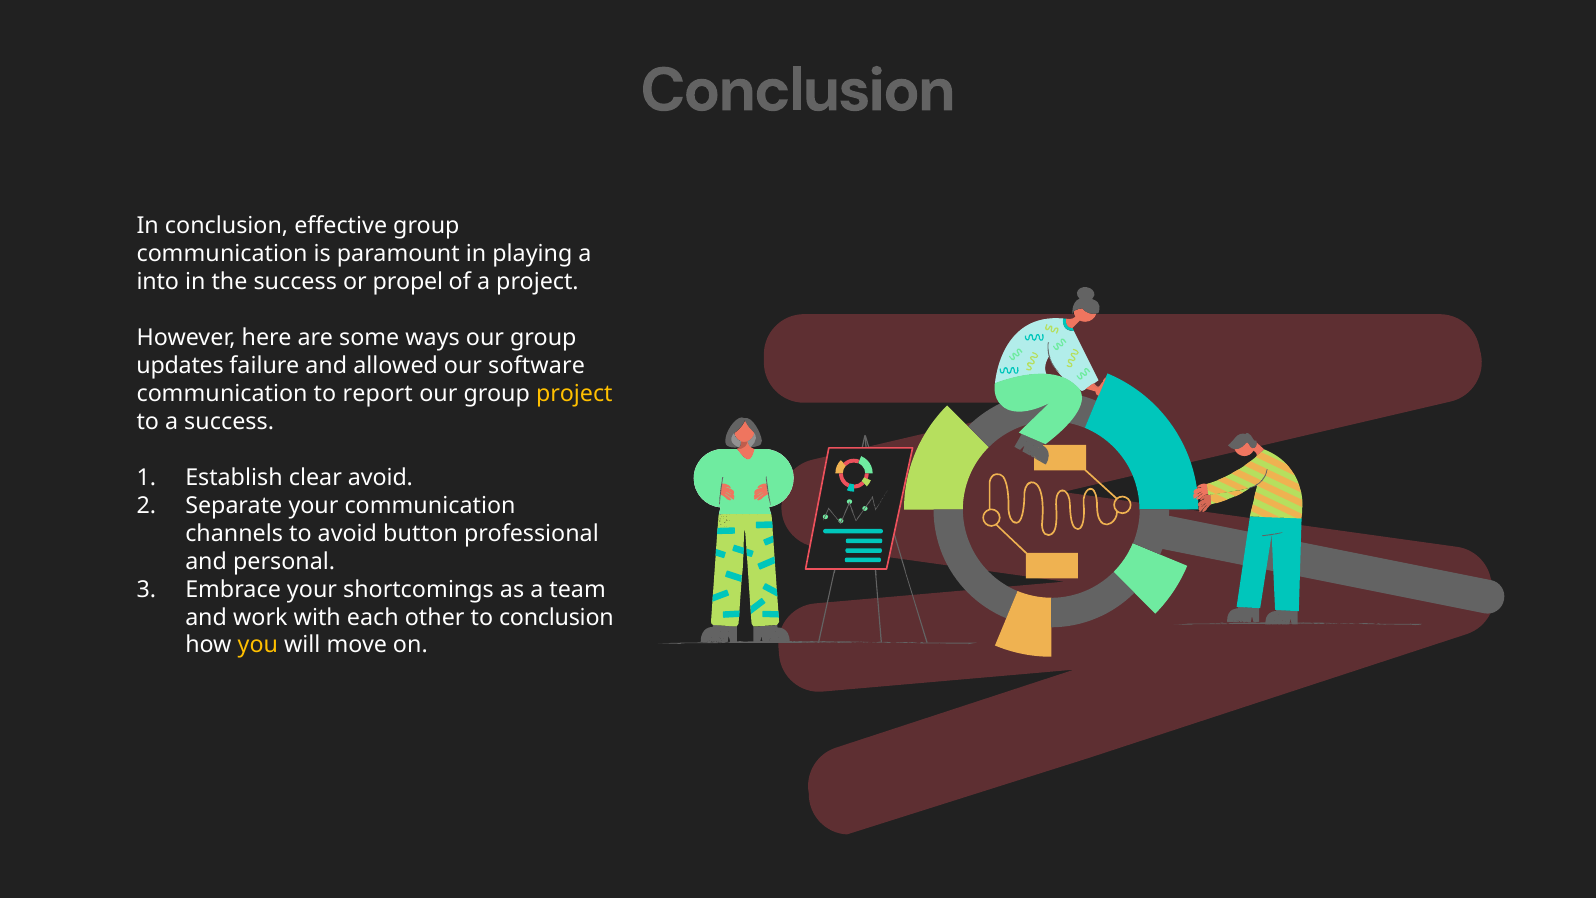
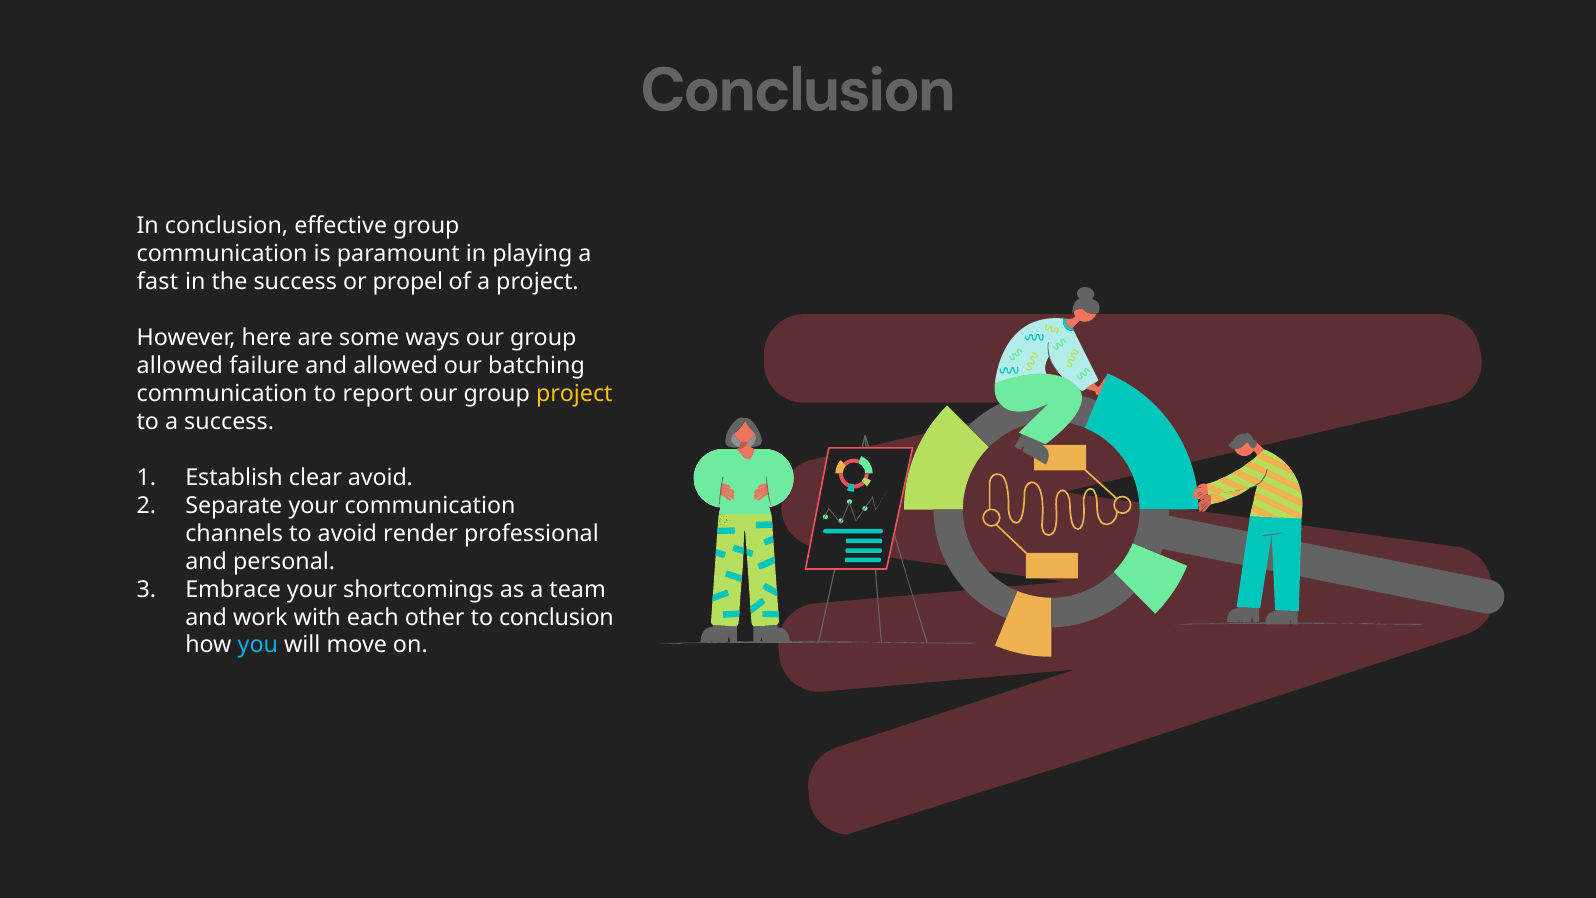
into: into -> fast (158, 282)
updates: updates -> allowed (180, 366)
software: software -> batching (537, 366)
button: button -> render (421, 533)
you colour: yellow -> light blue (258, 645)
